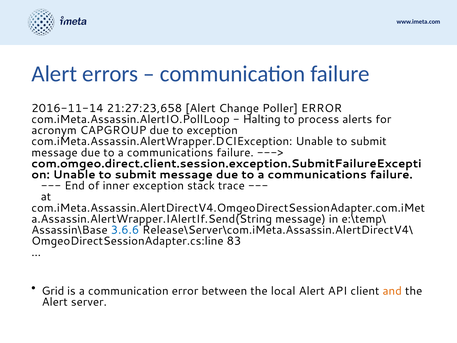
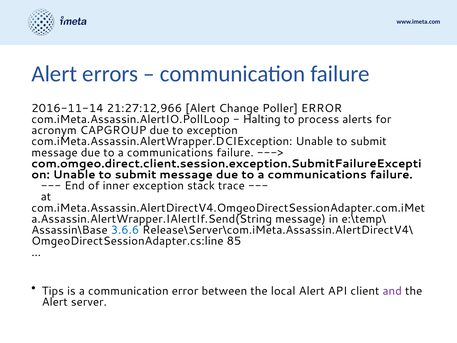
21:27:23,658: 21:27:23,658 -> 21:27:12,966 (144, 108)
83: 83 -> 85 (234, 241)
Grid: Grid -> Tips (53, 291)
and colour: orange -> purple (392, 291)
